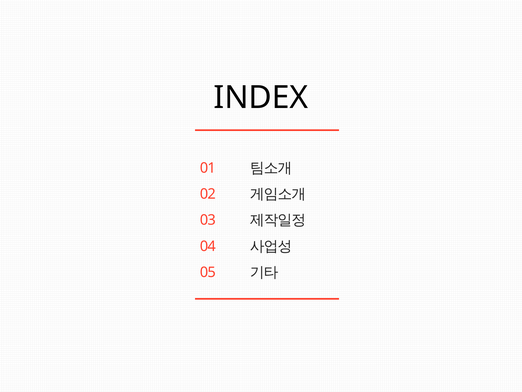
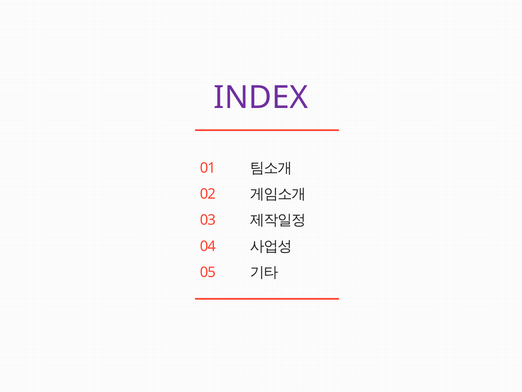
INDEX colour: black -> purple (261, 98)
